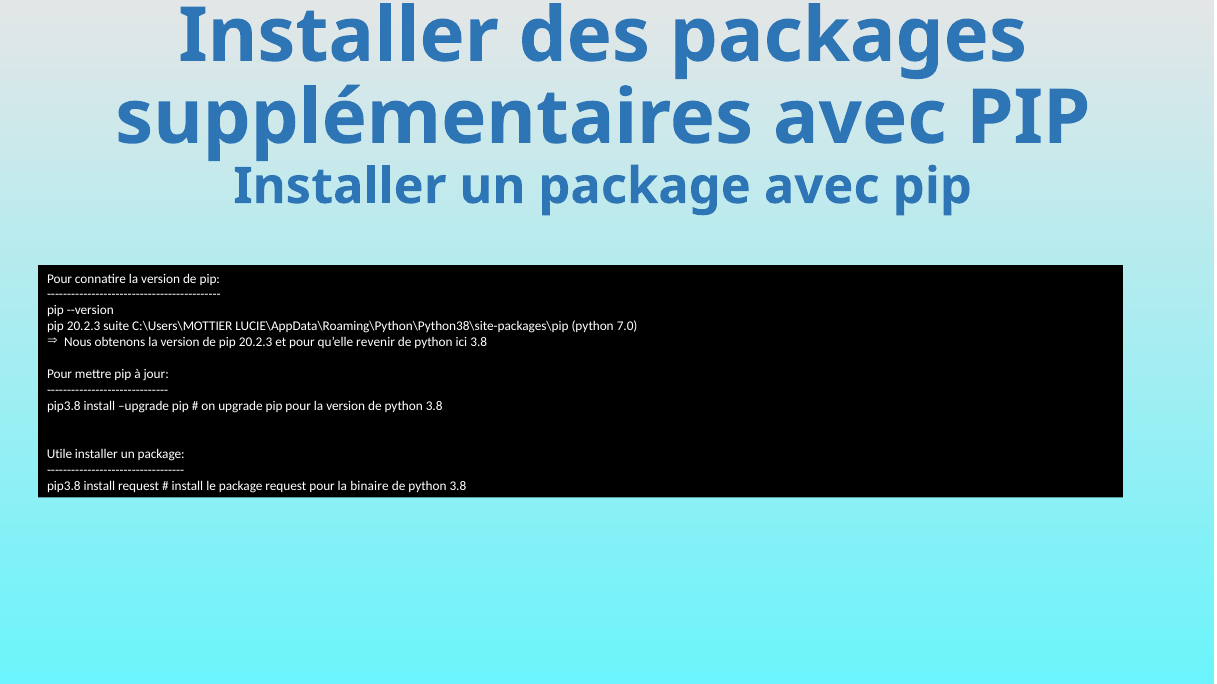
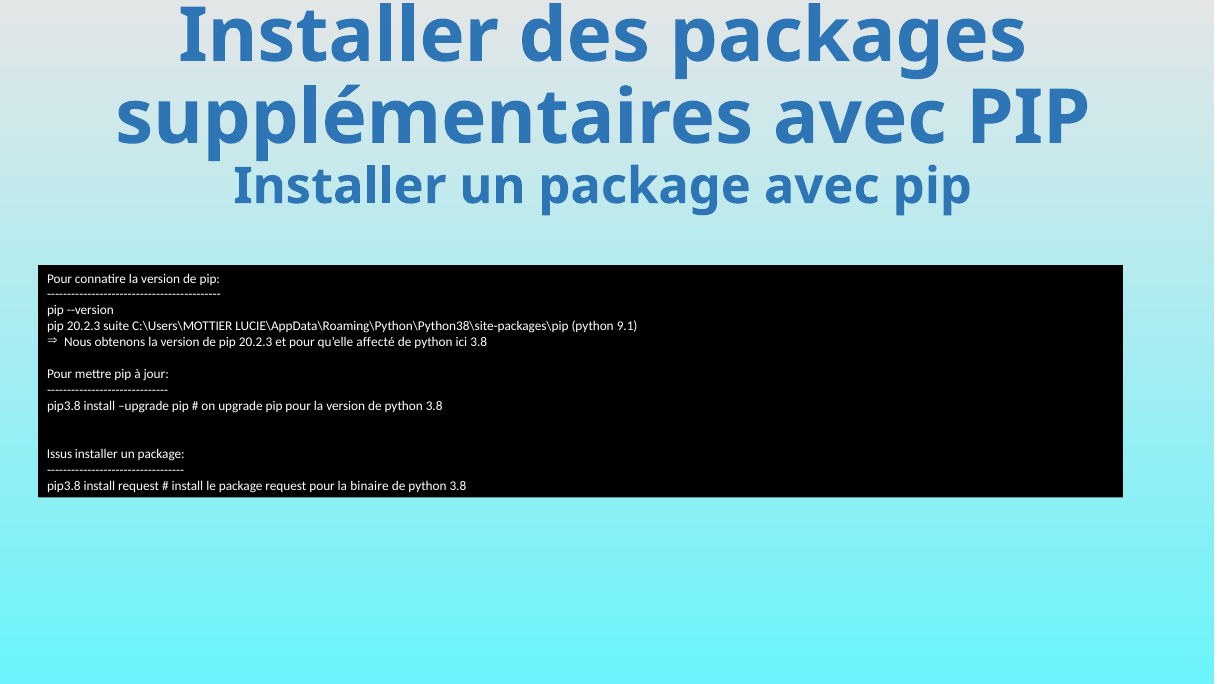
7.0: 7.0 -> 9.1 (627, 327)
revenir: revenir -> affecté (376, 343)
Utile: Utile -> Issus (60, 454)
